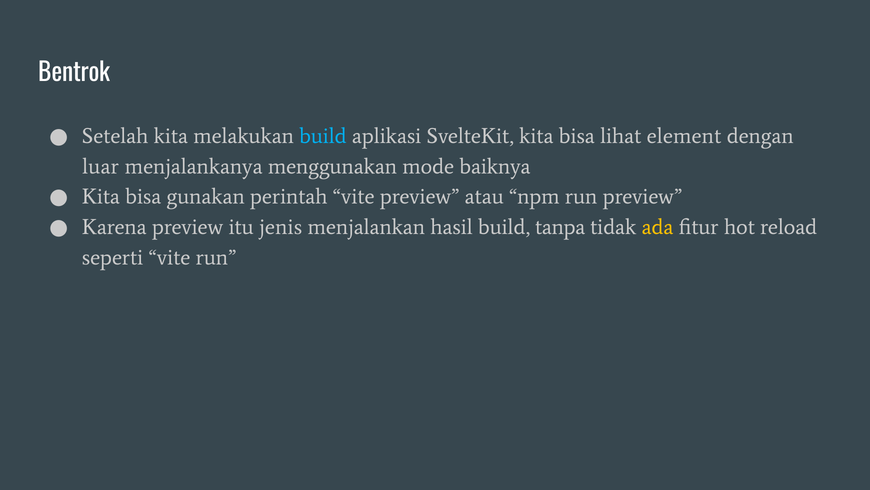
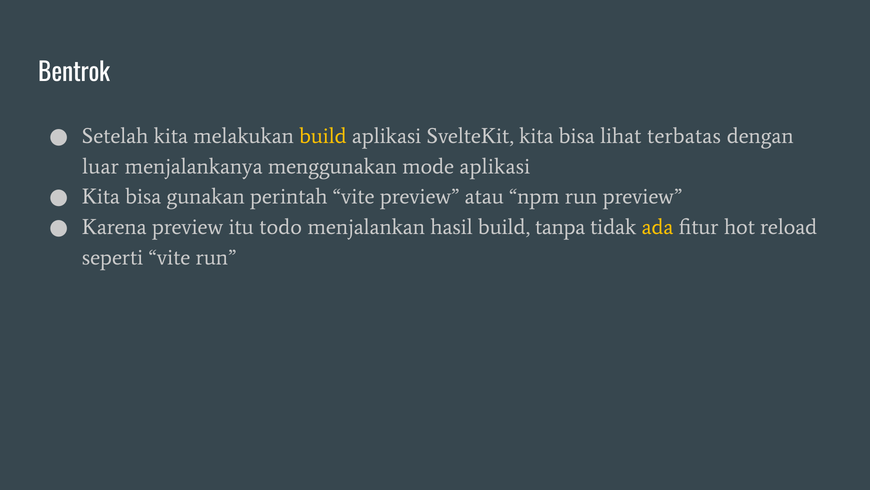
build colour: light blue -> yellow (323, 136)
element: element -> terbatas (684, 136)
mode baiknya: baiknya -> aplikasi (495, 166)
jenis: jenis -> todo (281, 227)
